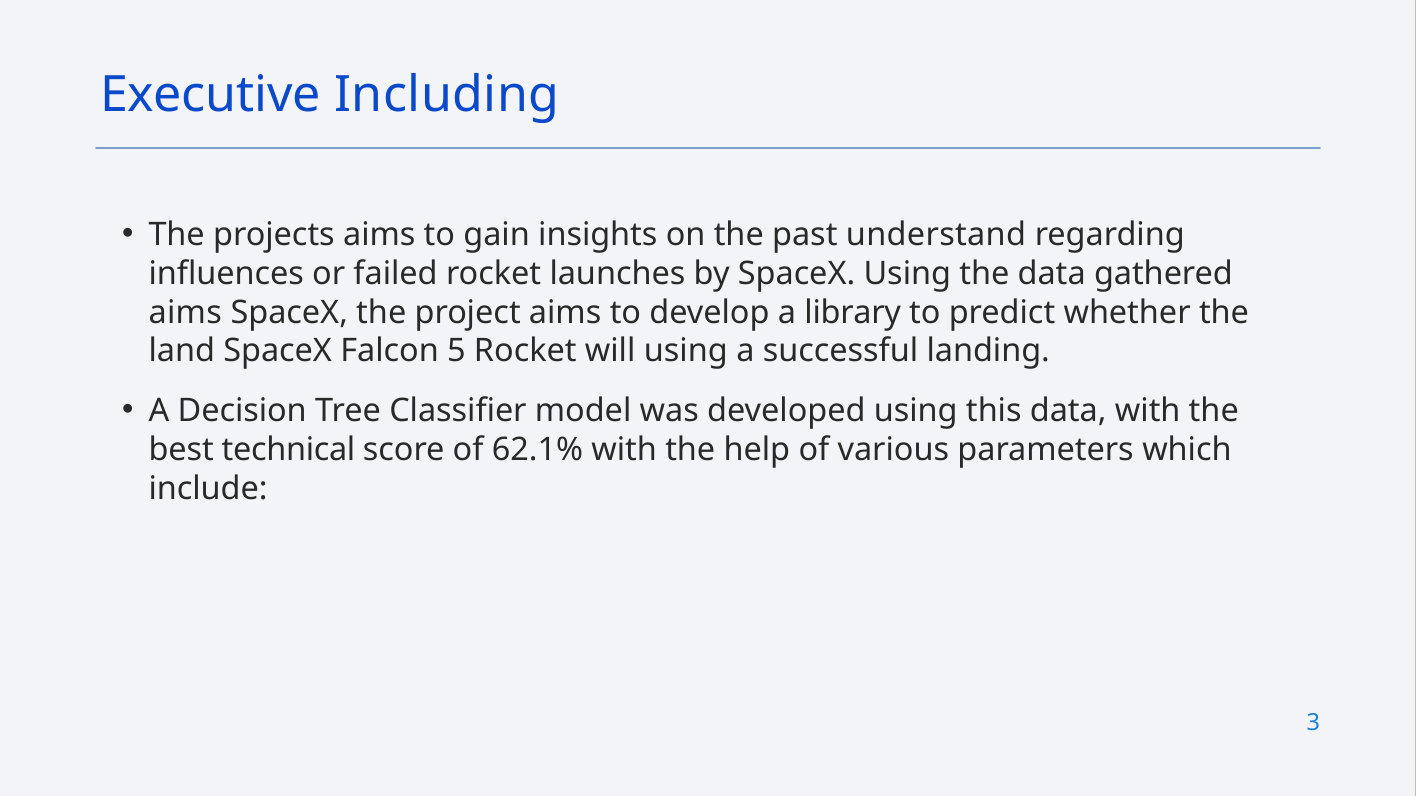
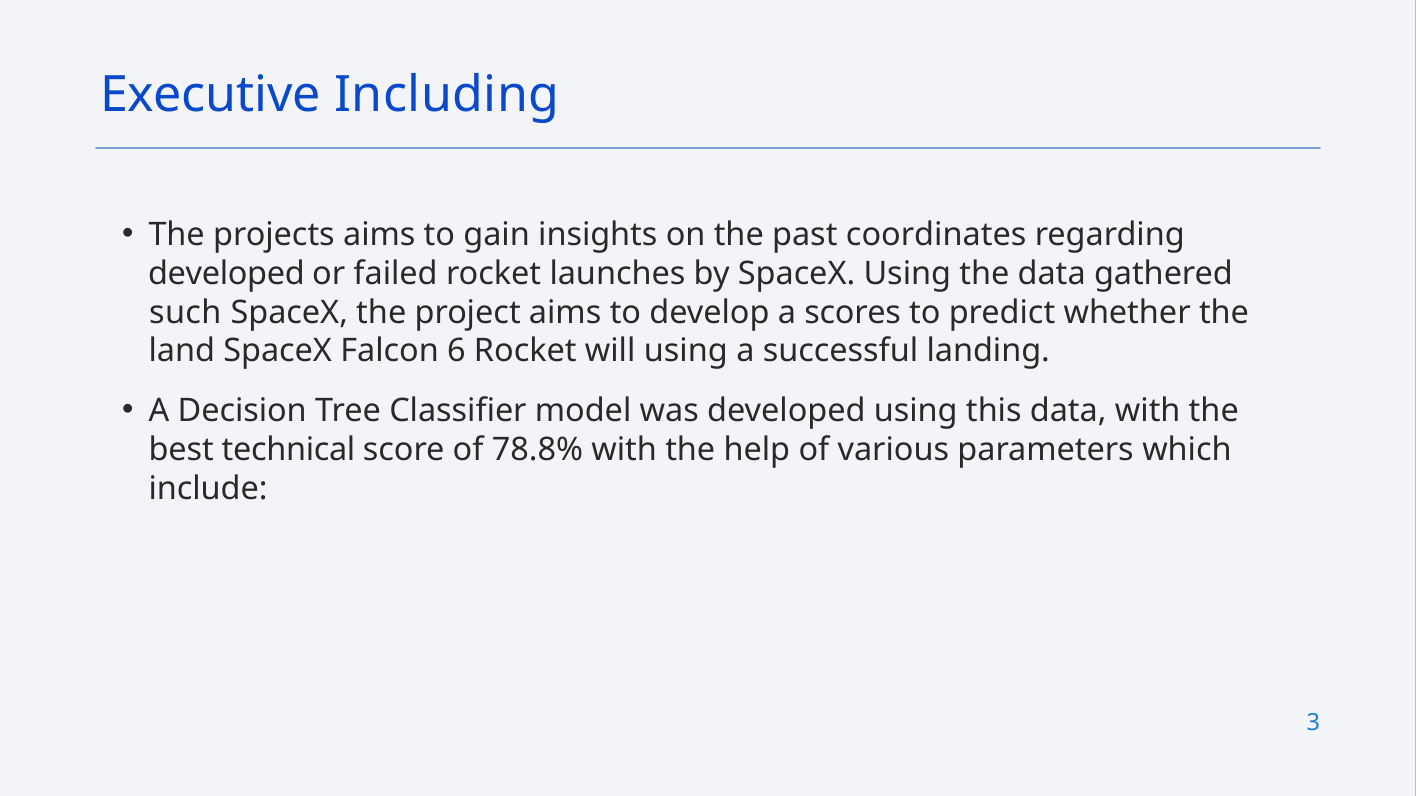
understand: understand -> coordinates (936, 235)
influences: influences -> developed (226, 274)
aims: aims -> such (185, 313)
library: library -> scores (853, 313)
5: 5 -> 6 (456, 351)
62.1%: 62.1% -> 78.8% (537, 450)
